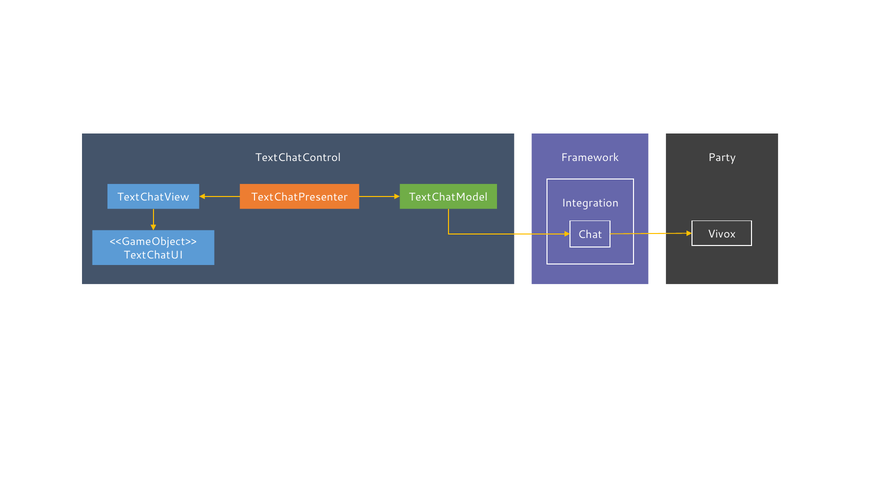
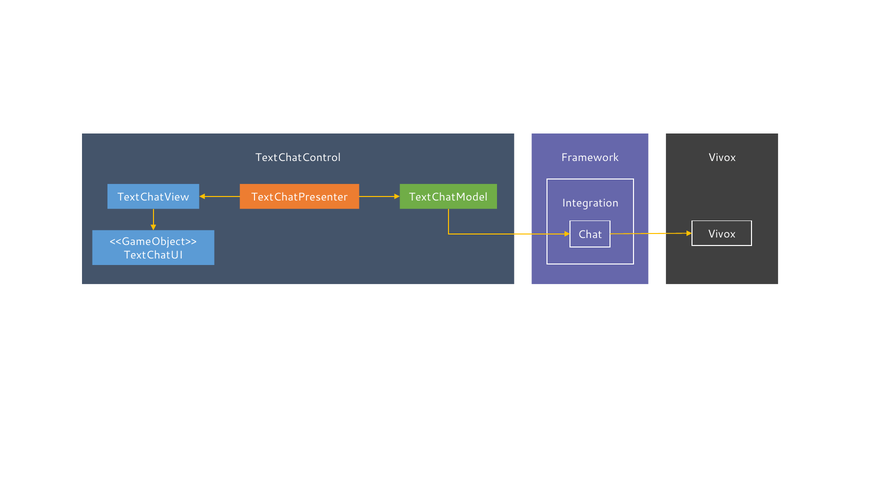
Party: Party -> Vivox (722, 158)
